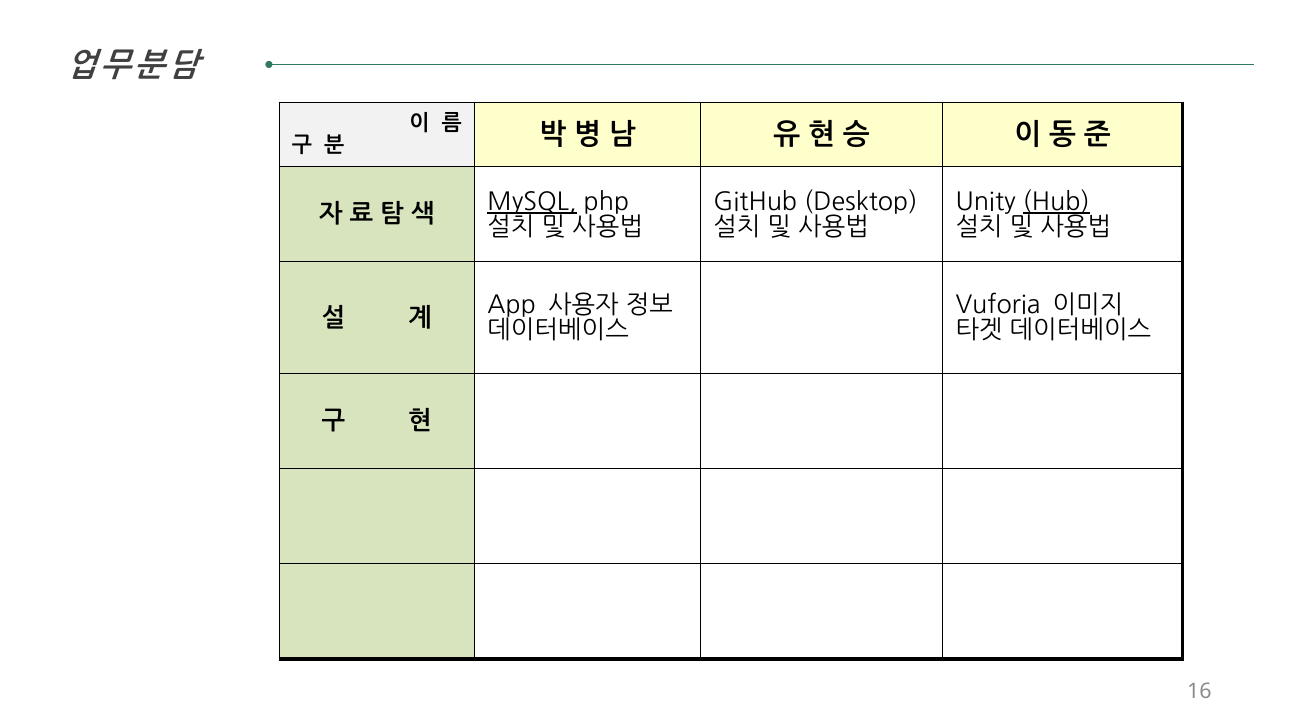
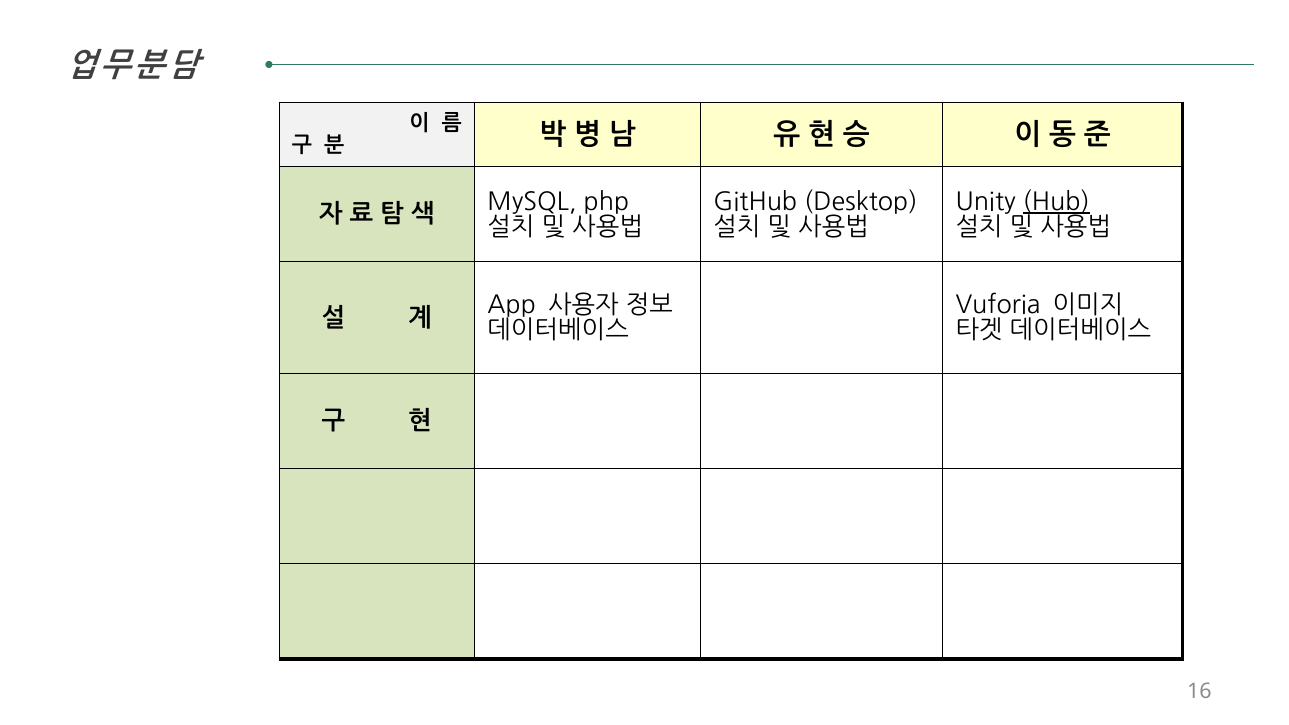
MySQL underline: present -> none (532, 202)
